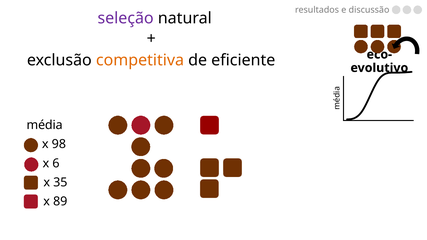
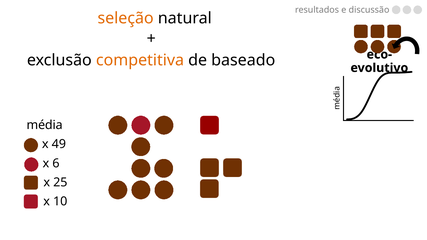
seleção colour: purple -> orange (126, 18)
eficiente: eficiente -> baseado (243, 60)
98: 98 -> 49 (59, 144)
35: 35 -> 25 (60, 183)
89: 89 -> 10 (60, 202)
